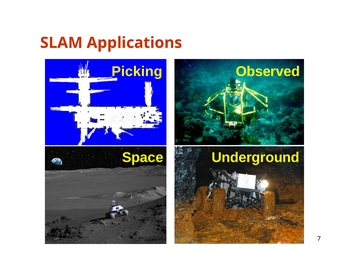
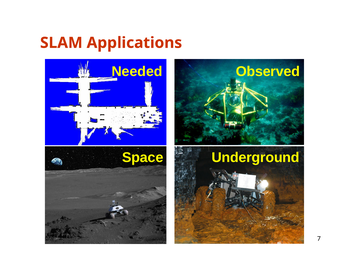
Picking: Picking -> Needed (137, 71)
